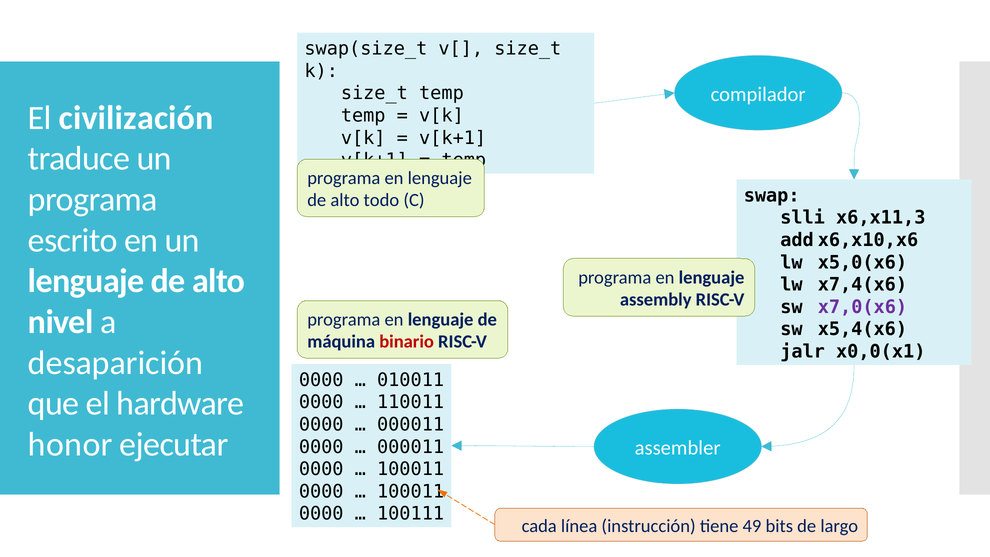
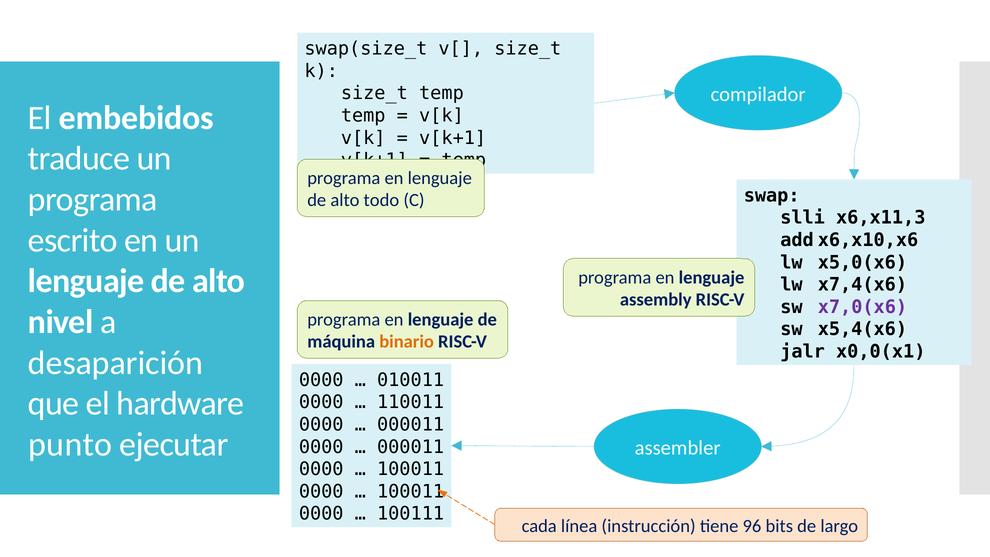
civilización: civilización -> embebidos (136, 118)
binario colour: red -> orange (407, 342)
honor: honor -> punto (70, 444)
49: 49 -> 96 (752, 526)
